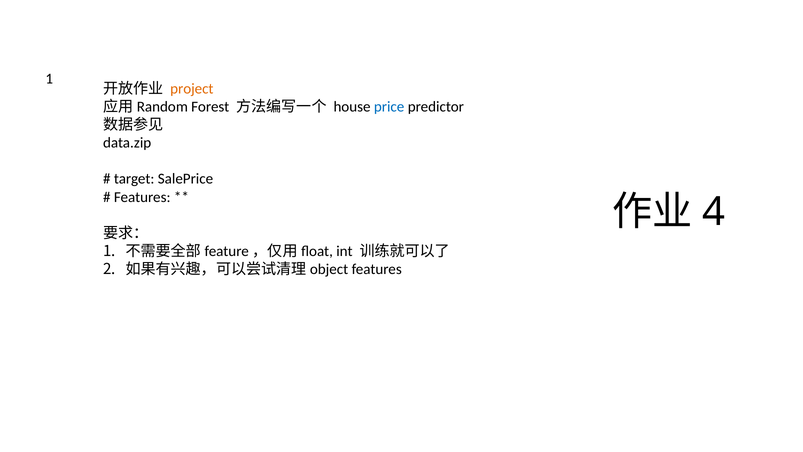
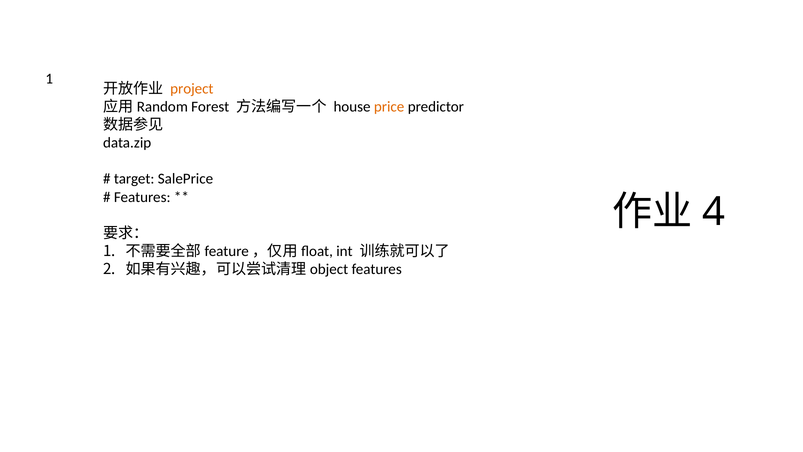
price colour: blue -> orange (389, 107)
